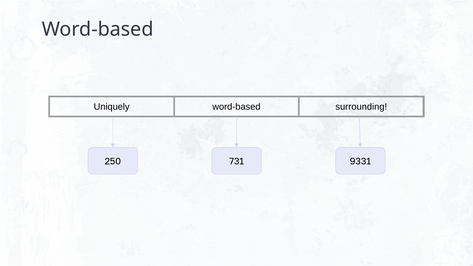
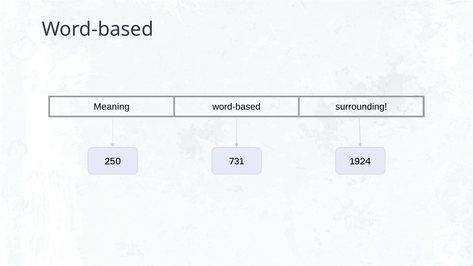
Uniquely: Uniquely -> Meaning (112, 107)
9331: 9331 -> 1924 (360, 161)
